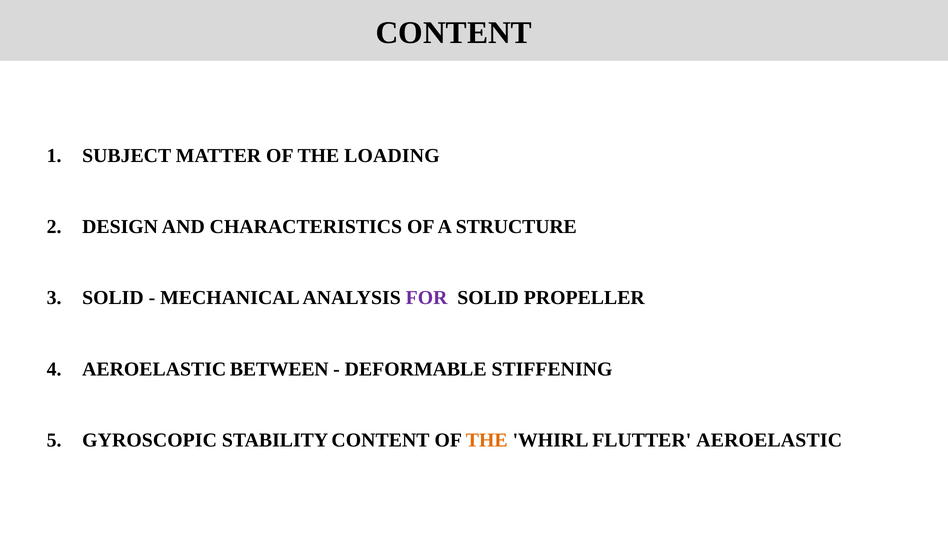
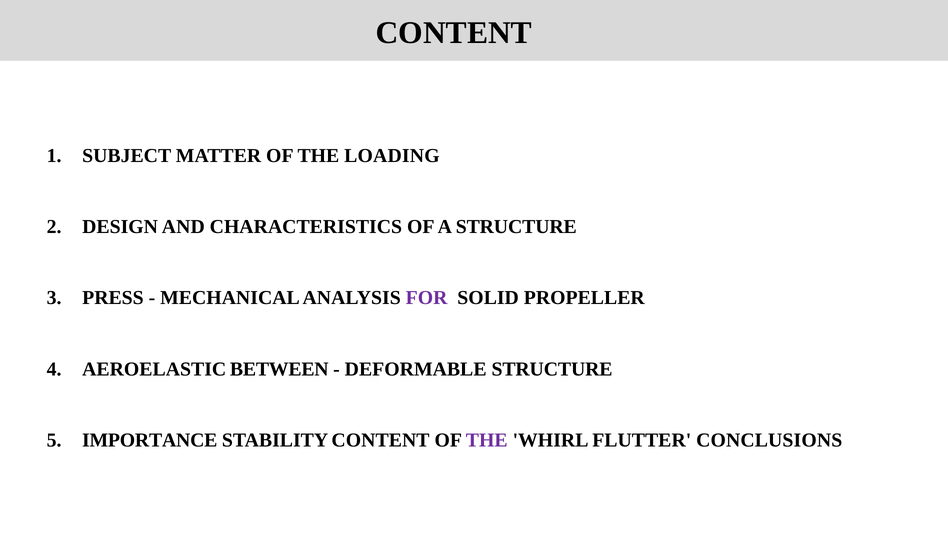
SOLID: SOLID -> PRESS (113, 298)
DEFORMABLE STIFFENING: STIFFENING -> STRUCTURE (552, 369)
GYROSCOPIC: GYROSCOPIC -> IMPORTANCE (150, 440)
THE colour: orange -> purple (487, 440)
FLUTTER AEROELASTIC: AEROELASTIC -> CONCLUSIONS (769, 440)
